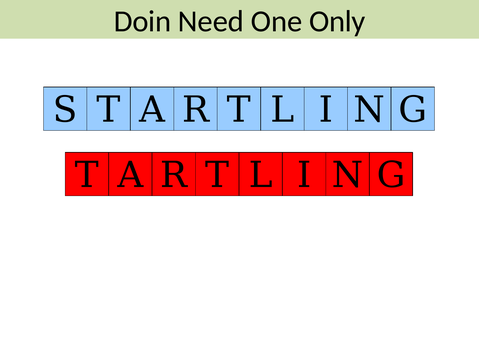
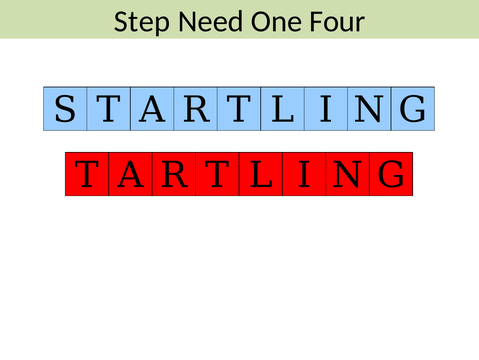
Doin: Doin -> Step (142, 21)
Only: Only -> Four (337, 21)
